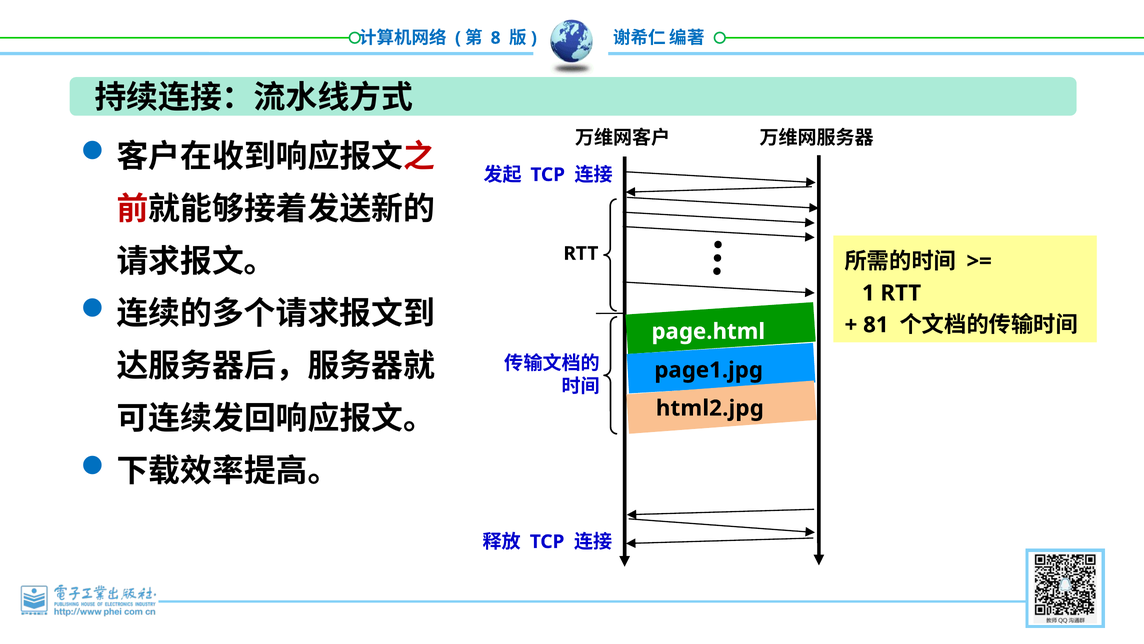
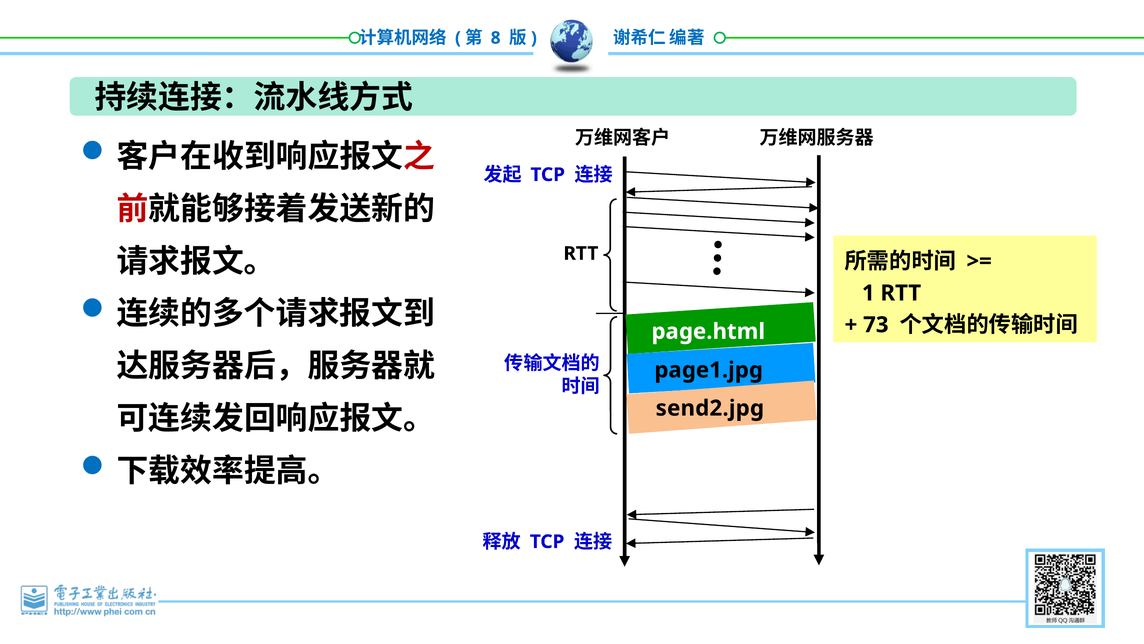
81: 81 -> 73 (876, 325)
html2.jpg: html2.jpg -> send2.jpg (710, 408)
